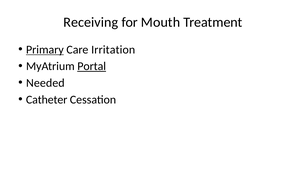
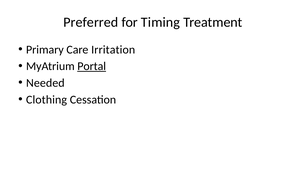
Receiving: Receiving -> Preferred (91, 22)
Mouth: Mouth -> Timing (161, 22)
Primary underline: present -> none (45, 50)
Catheter: Catheter -> Clothing (47, 100)
